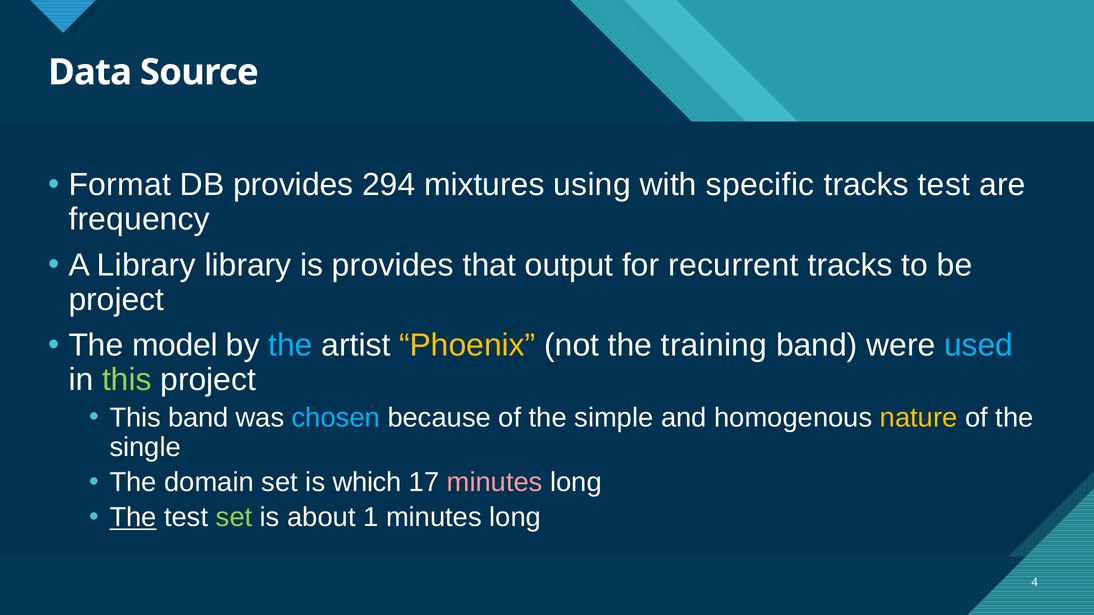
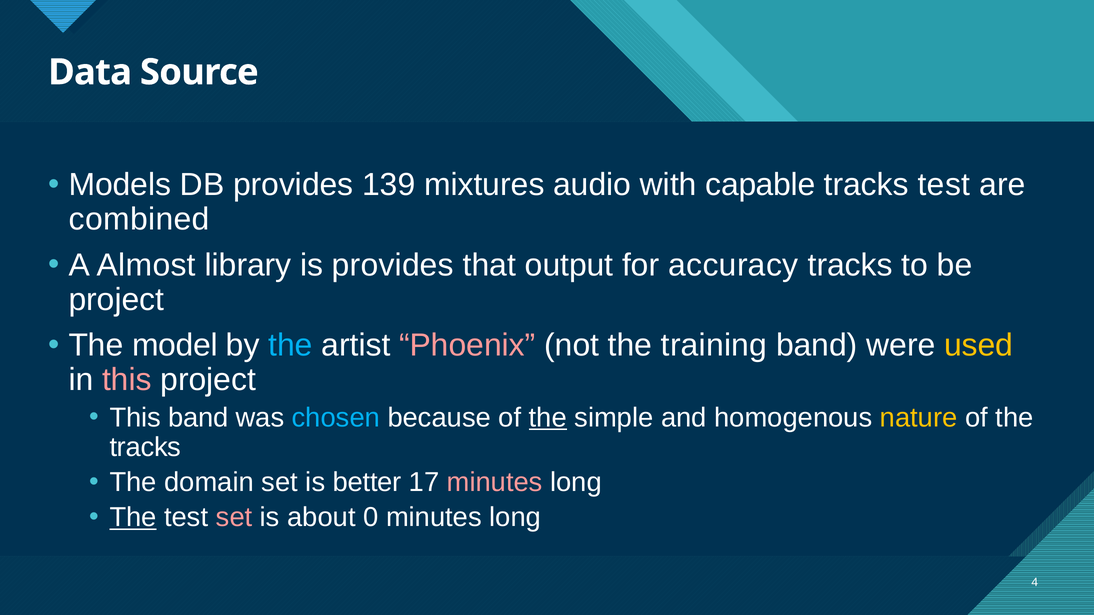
Format: Format -> Models (120, 185)
294: 294 -> 139 (389, 185)
using: using -> audio (592, 185)
specific: specific -> capable (760, 185)
frequency: frequency -> combined (139, 219)
A Library: Library -> Almost (146, 265)
recurrent: recurrent -> accuracy (733, 265)
Phoenix colour: yellow -> pink (467, 346)
used colour: light blue -> yellow (979, 346)
this colour: light green -> pink (127, 380)
the underline: none -> present (548, 418)
single: single -> tracks (145, 447)
which: which -> better (367, 483)
set colour: light green -> pink (234, 518)
1: 1 -> 0 (371, 518)
